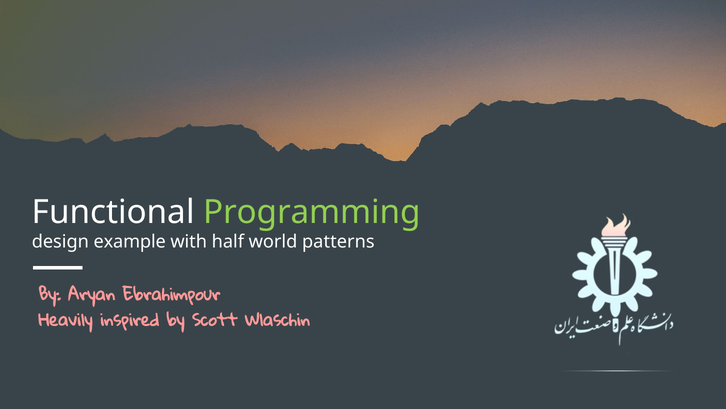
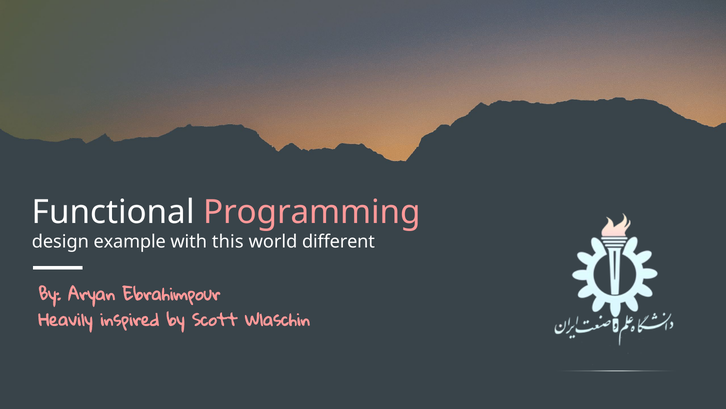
Programming colour: light green -> pink (312, 212)
half: half -> this (228, 241)
patterns: patterns -> different (338, 241)
